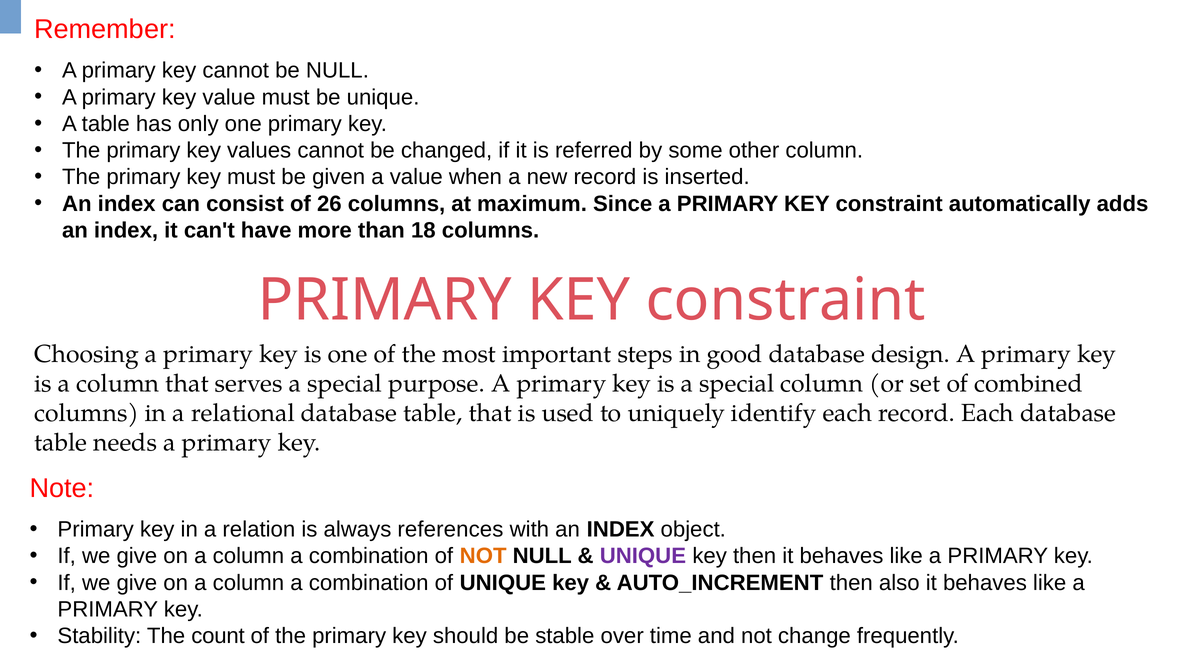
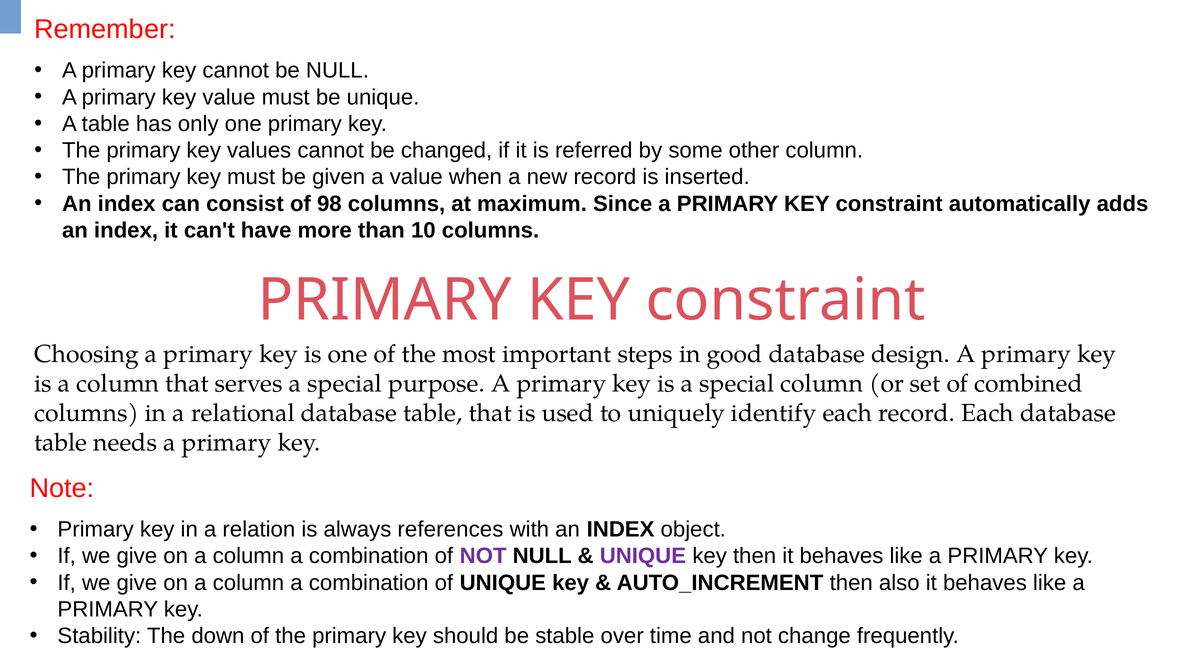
26: 26 -> 98 (329, 204)
18: 18 -> 10 (423, 230)
NOT colour: orange -> purple (483, 556)
count: count -> down (218, 636)
